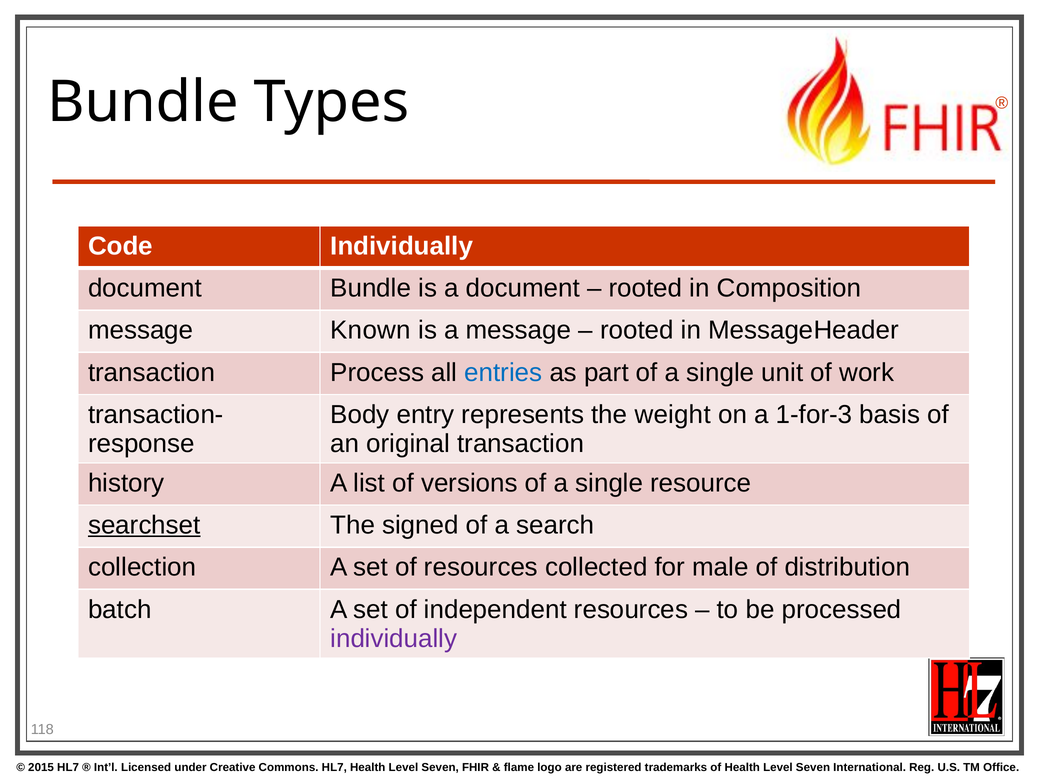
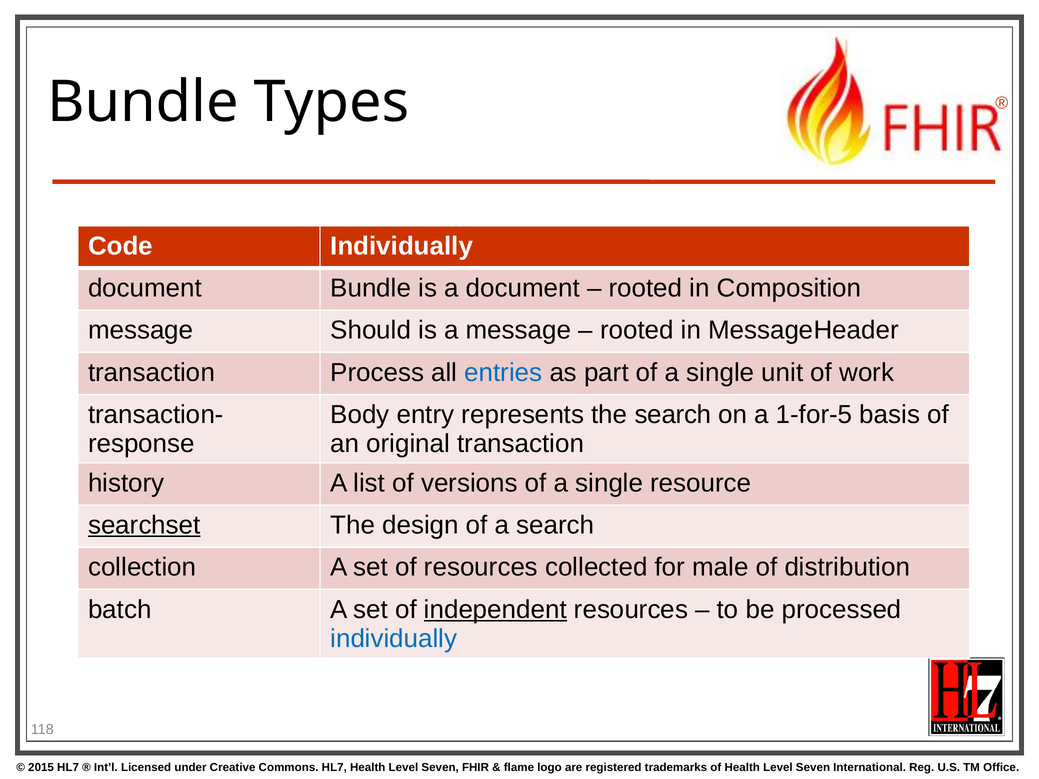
Known: Known -> Should (371, 330)
the weight: weight -> search (673, 415)
1-for-3: 1-for-3 -> 1-for-5 (814, 415)
signed: signed -> design (420, 525)
independent underline: none -> present (495, 610)
individually colour: purple -> blue (394, 639)
